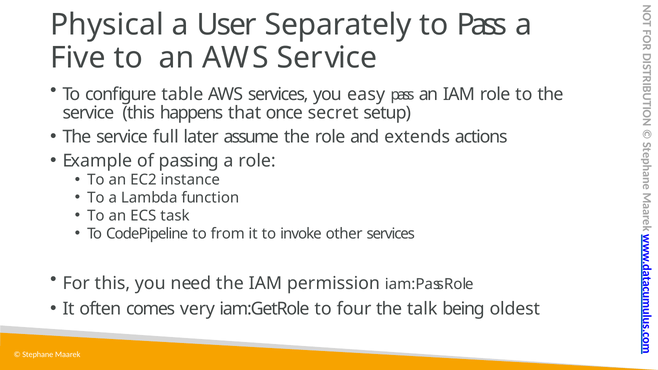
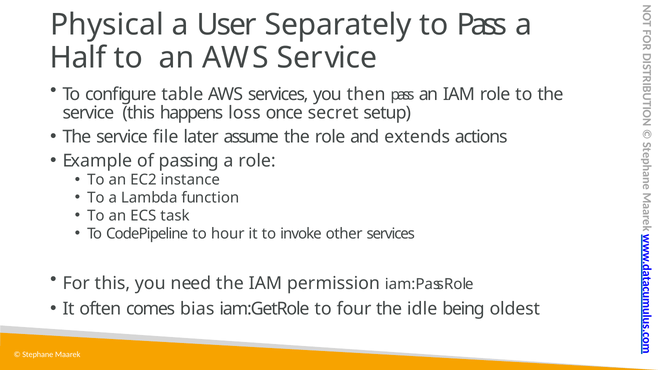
Five: Five -> Half (78, 58)
easy: easy -> then (366, 94)
that: that -> loss (244, 113)
full: full -> file (166, 137)
from: from -> hour (228, 234)
very: very -> bias (197, 309)
talk: talk -> idle (422, 309)
